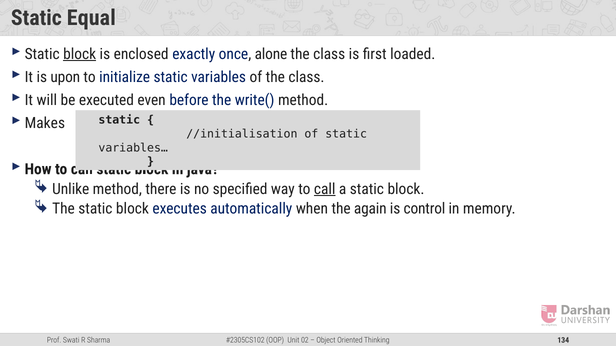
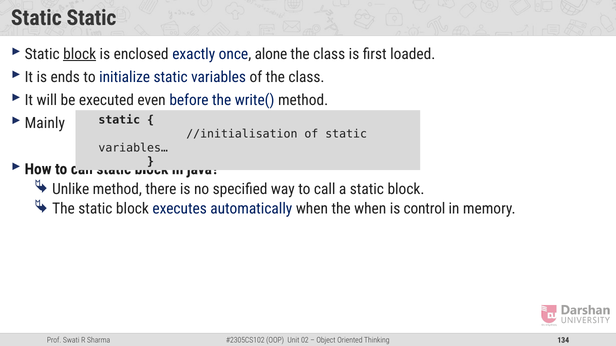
Static Equal: Equal -> Static (91, 18)
upon: upon -> ends (65, 77)
Makes: Makes -> Mainly (45, 123)
call underline: present -> none (325, 189)
the again: again -> when (370, 209)
